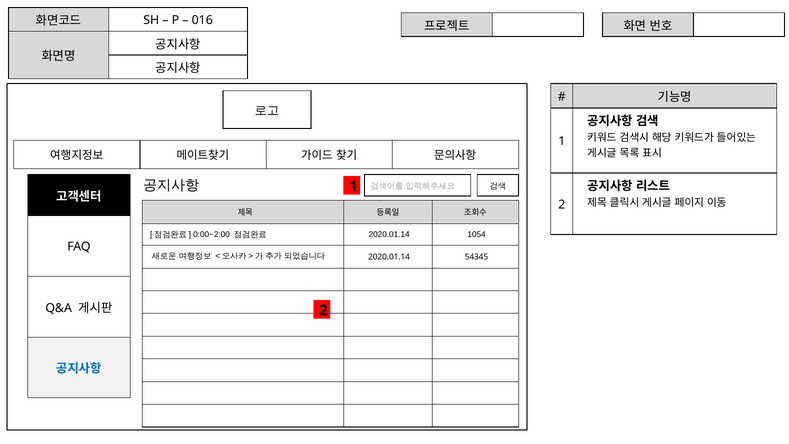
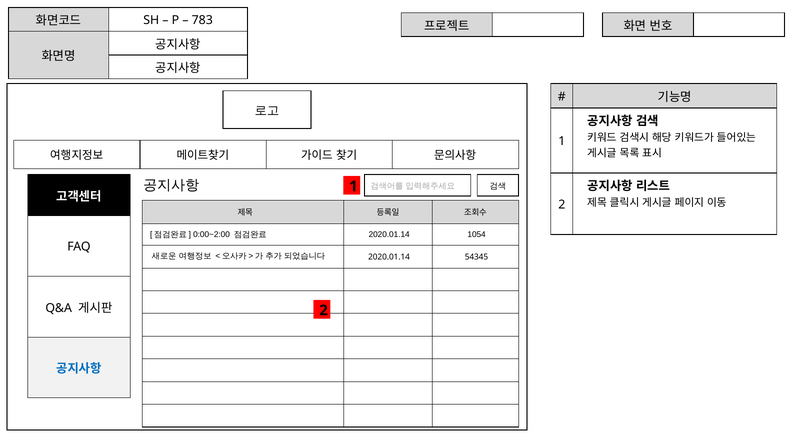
016: 016 -> 783 (202, 20)
